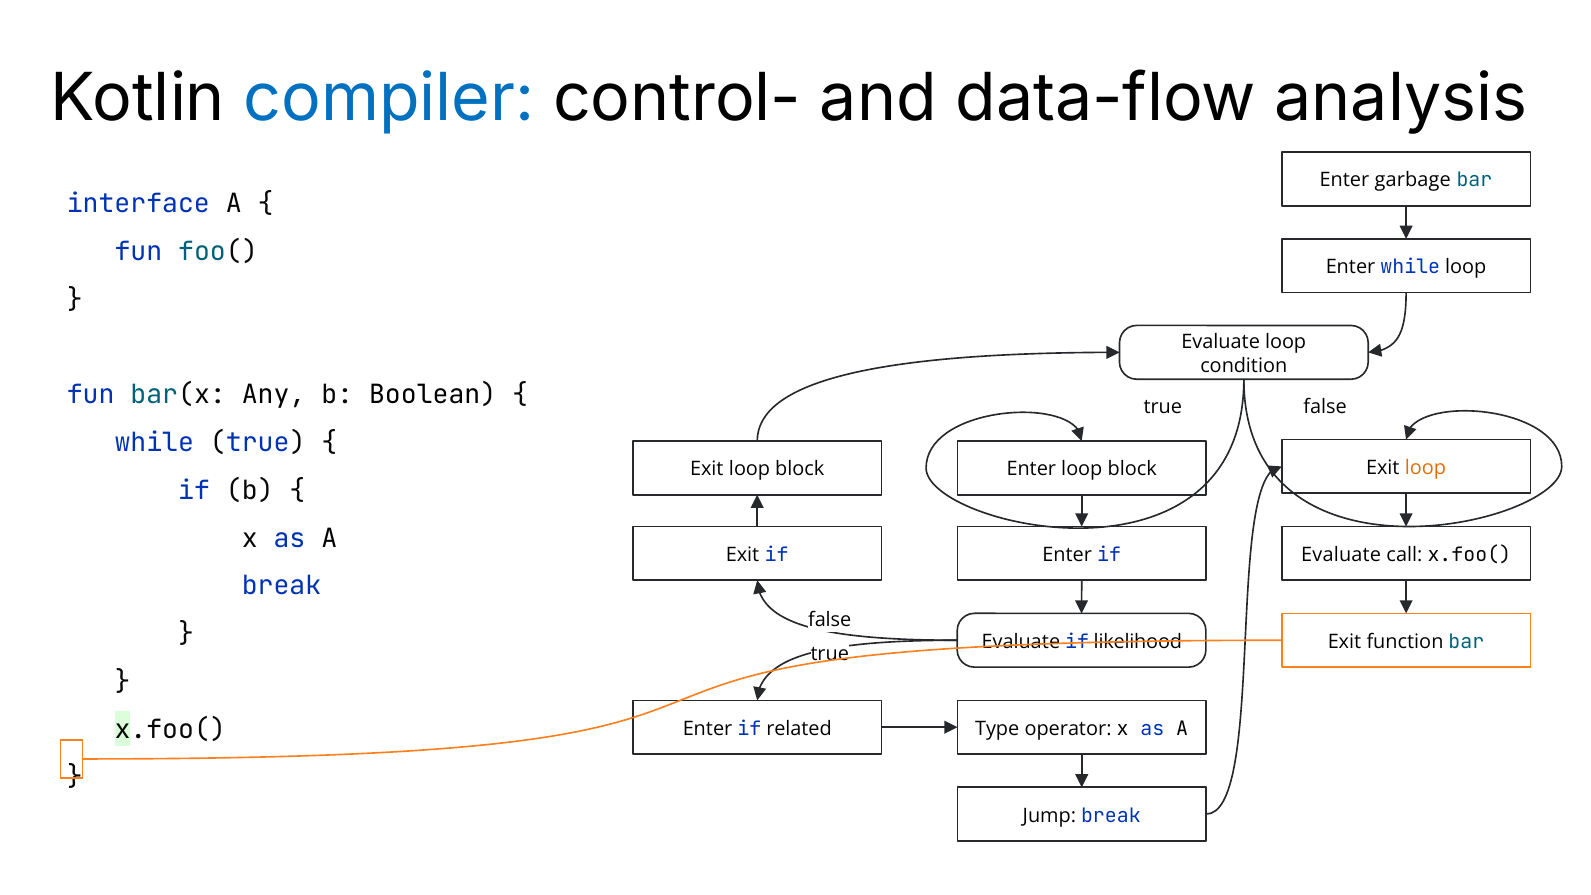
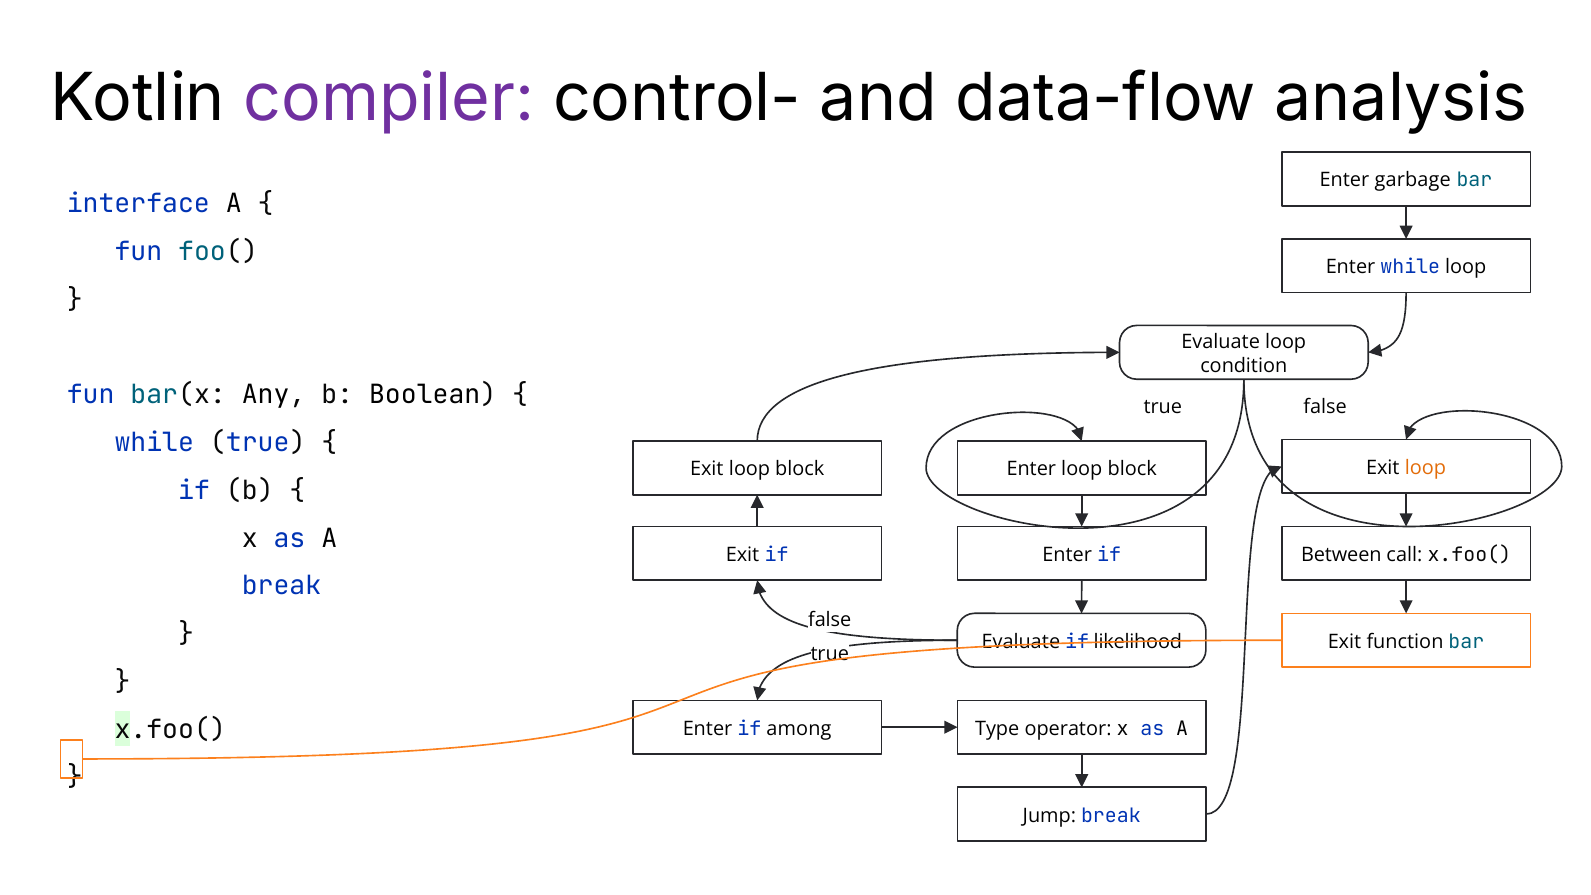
compiler colour: blue -> purple (389, 99)
Evaluate: Evaluate -> Between (1341, 555)
related: related -> among (799, 729)
